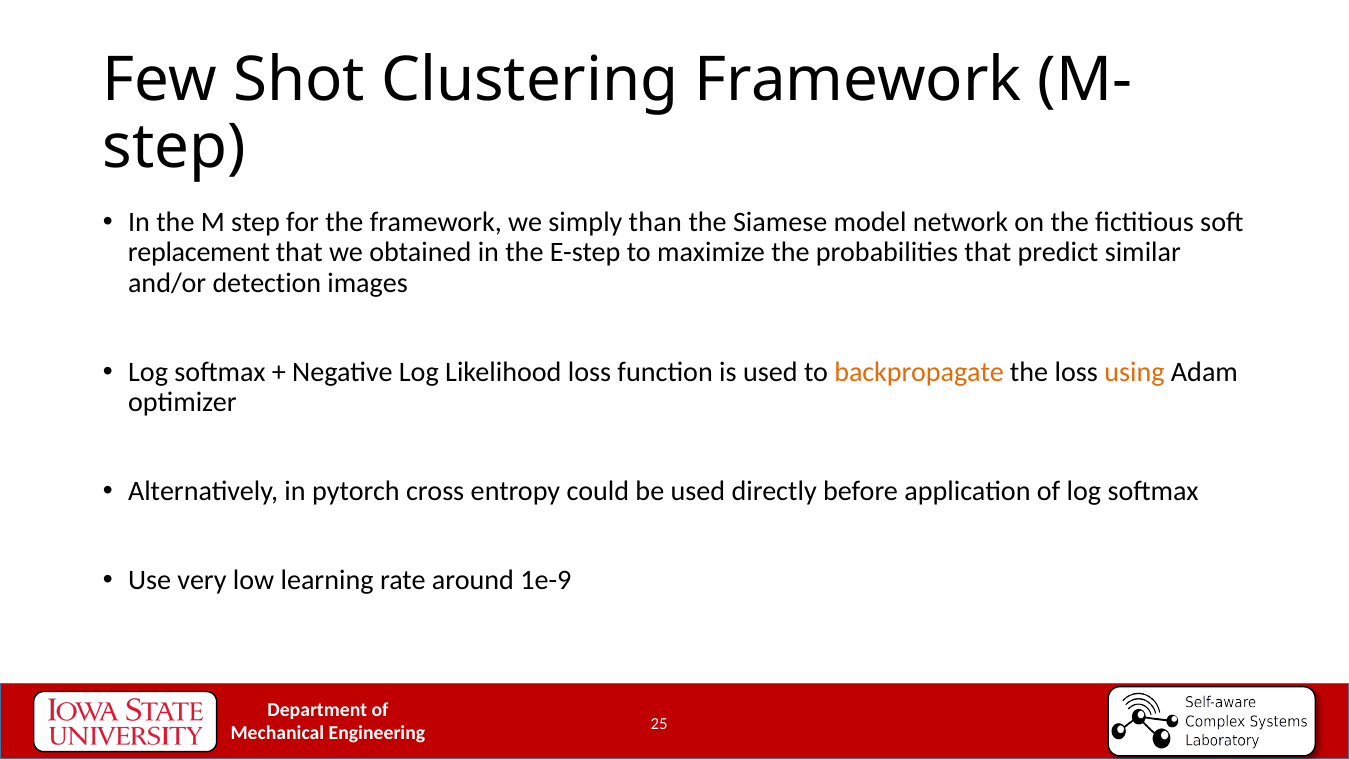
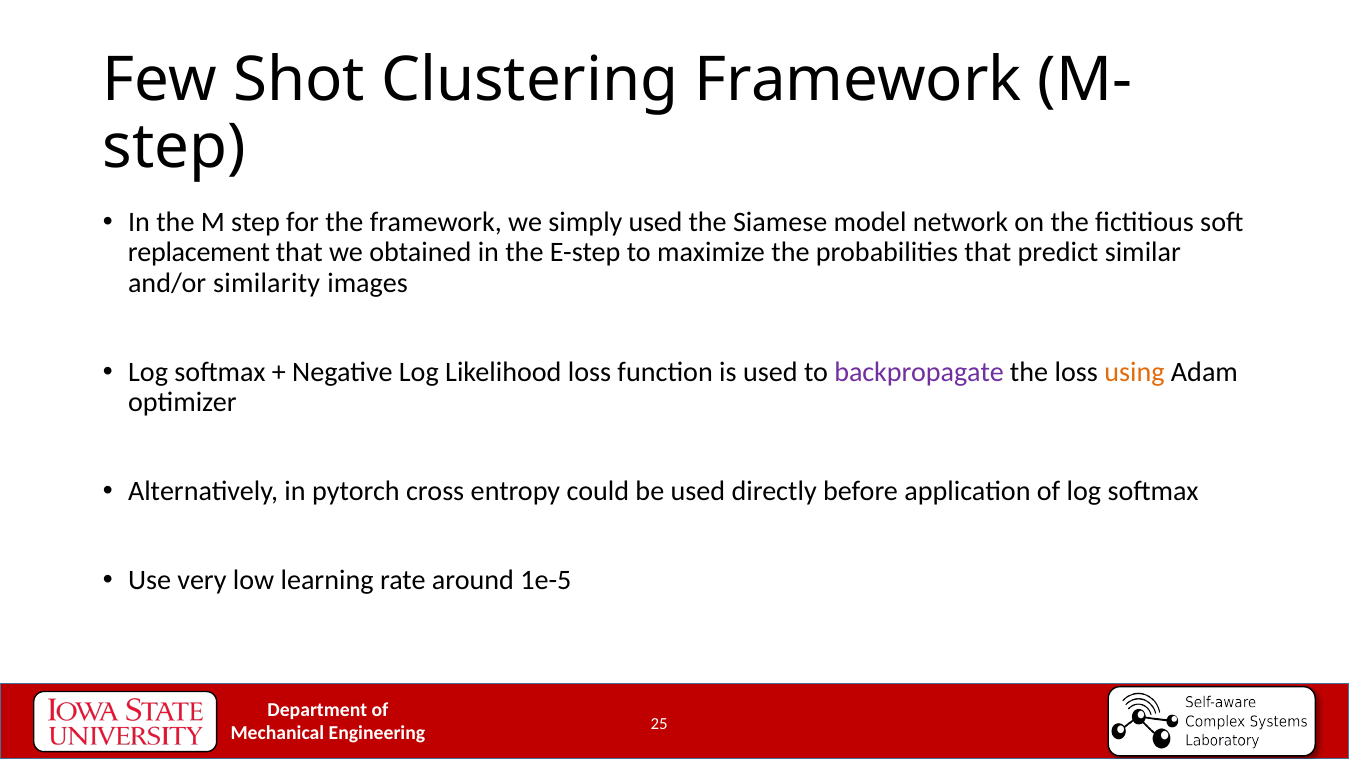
simply than: than -> used (656, 222)
detection: detection -> similarity (267, 283)
backpropagate colour: orange -> purple (919, 372)
1e-9: 1e-9 -> 1e-5 (546, 580)
